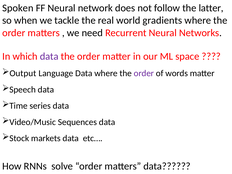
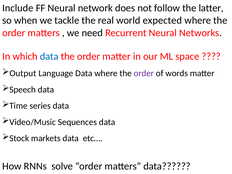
Spoken: Spoken -> Include (18, 8)
gradients: gradients -> expected (162, 20)
data colour: purple -> blue (49, 56)
